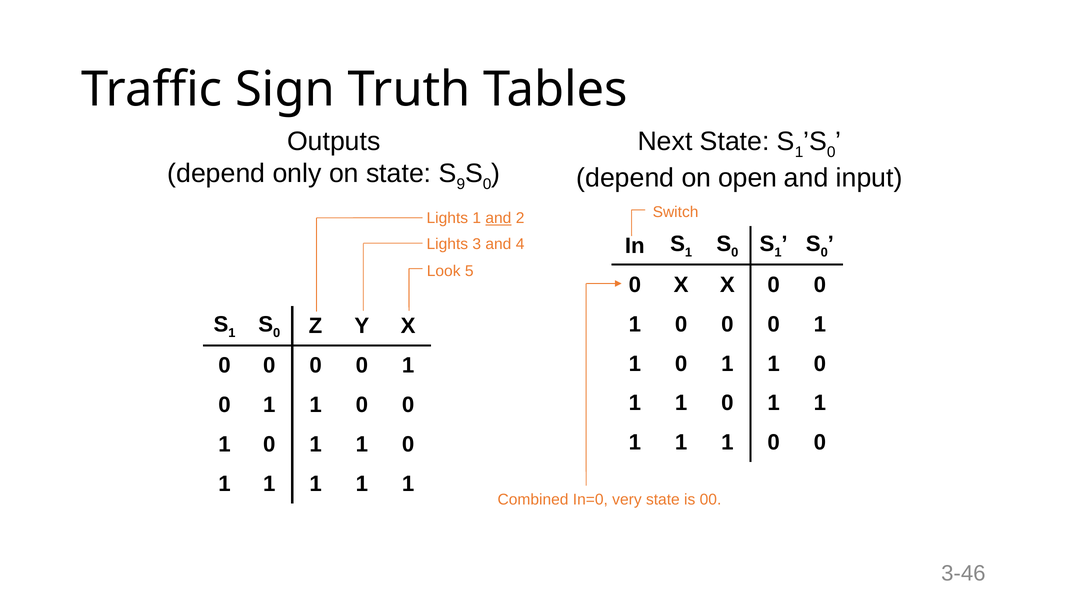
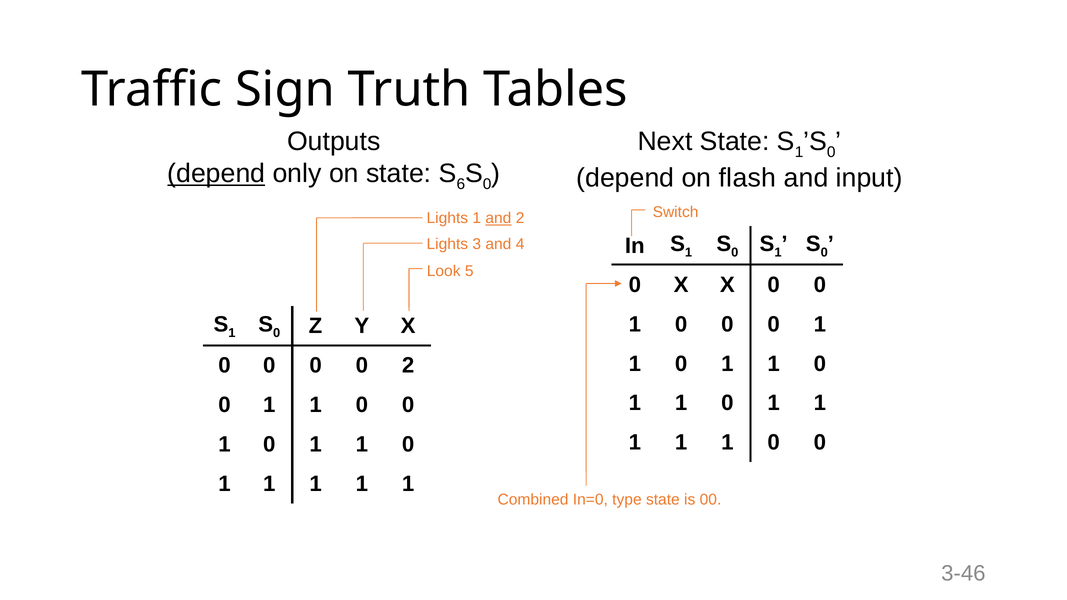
depend underline: none -> present (216, 174)
9: 9 -> 6 (461, 184)
open: open -> flash (747, 178)
1: 1 -> 2 (408, 366)
very: very -> type (627, 500)
